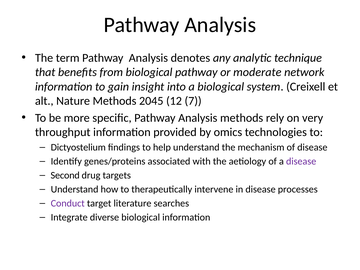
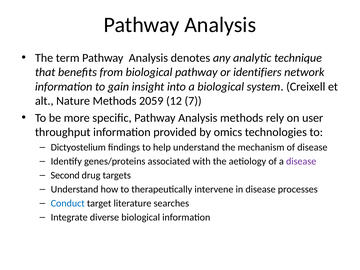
moderate: moderate -> identifiers (257, 72)
2045: 2045 -> 2059 (151, 101)
very: very -> user (313, 118)
Conduct colour: purple -> blue (68, 203)
